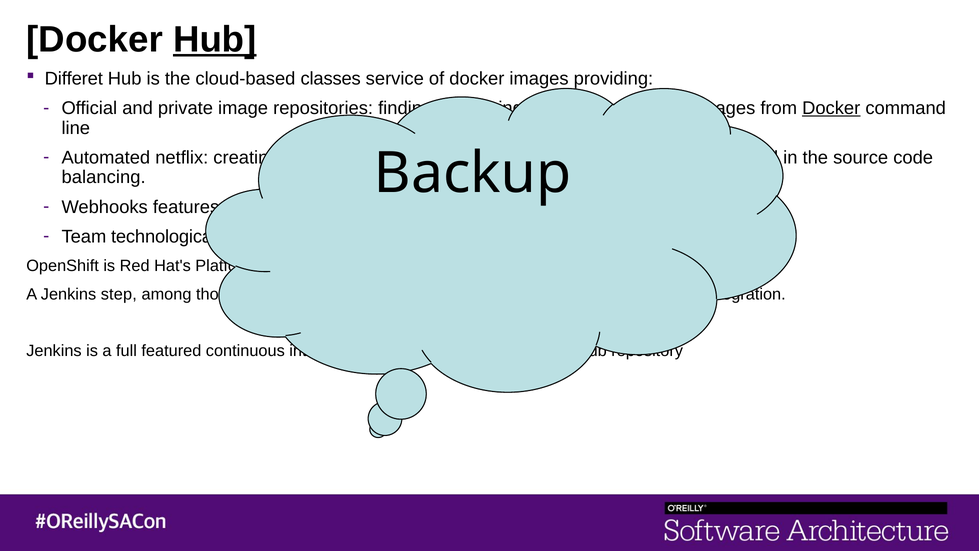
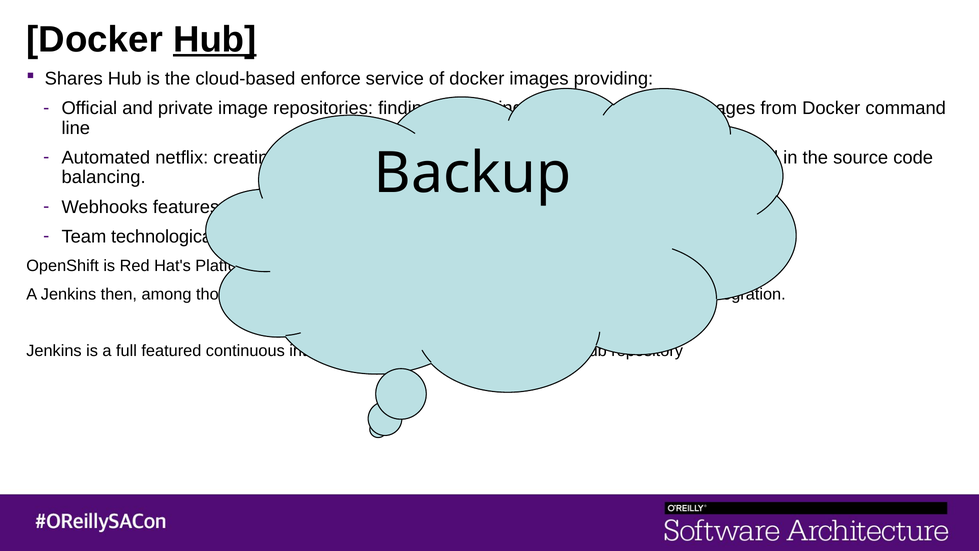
Differet: Differet -> Shares (74, 79)
classes: classes -> enforce (331, 79)
Docker underline: present -> none (831, 108)
step: step -> then (119, 294)
